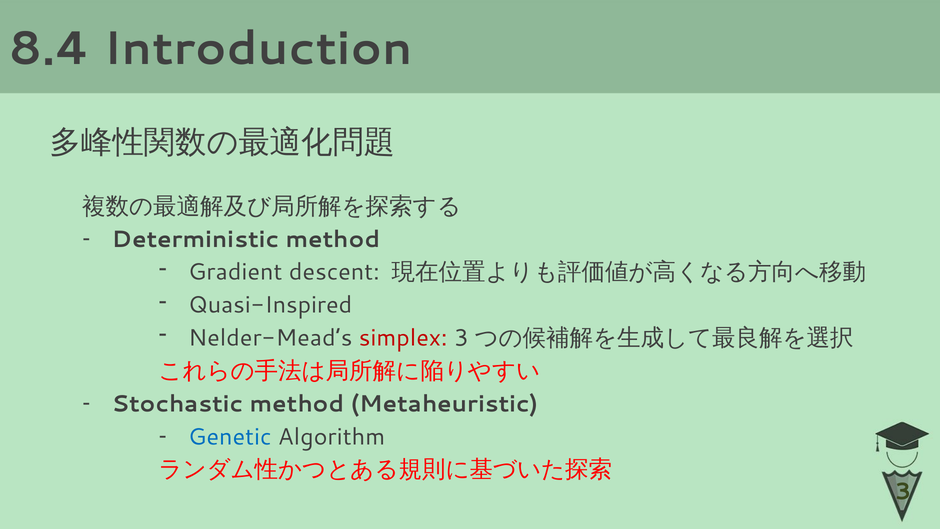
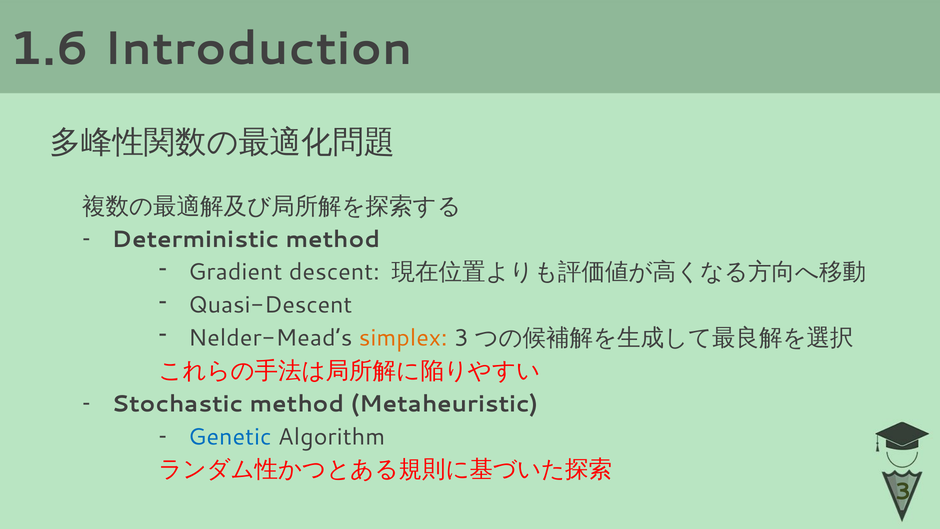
8.4: 8.4 -> 1.6 (49, 49)
Quasi-Inspired: Quasi-Inspired -> Quasi-Descent (270, 305)
simplex colour: red -> orange (403, 338)
